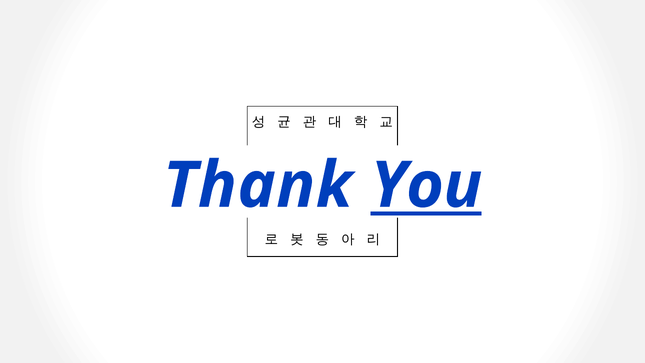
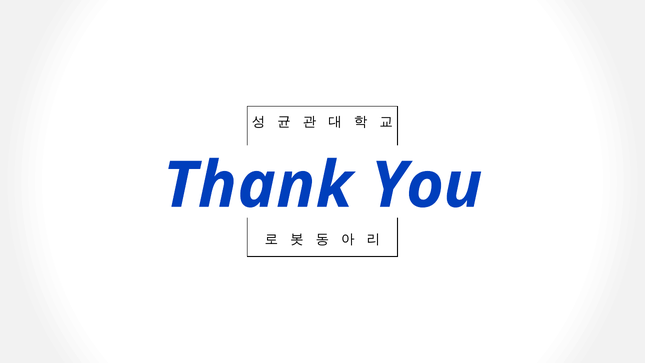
You underline: present -> none (426, 185)
